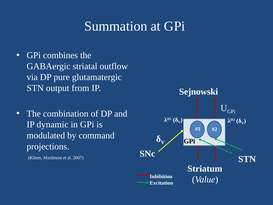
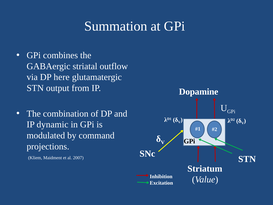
pure: pure -> here (62, 77)
Sejnowski: Sejnowski -> Dopamine (199, 92)
